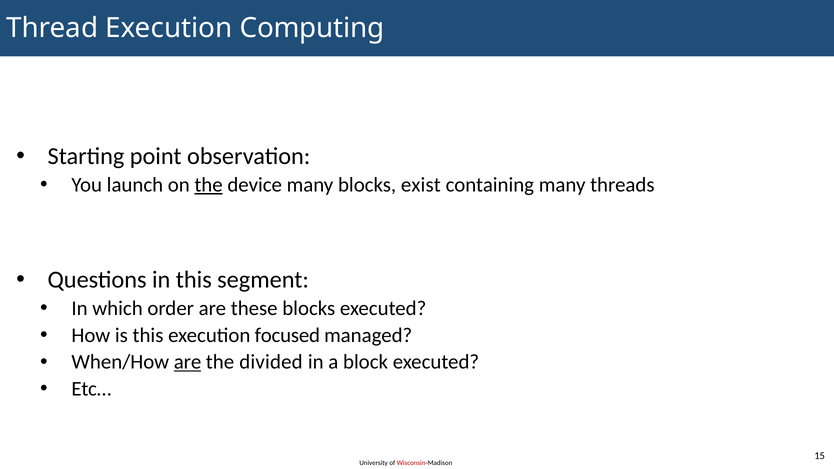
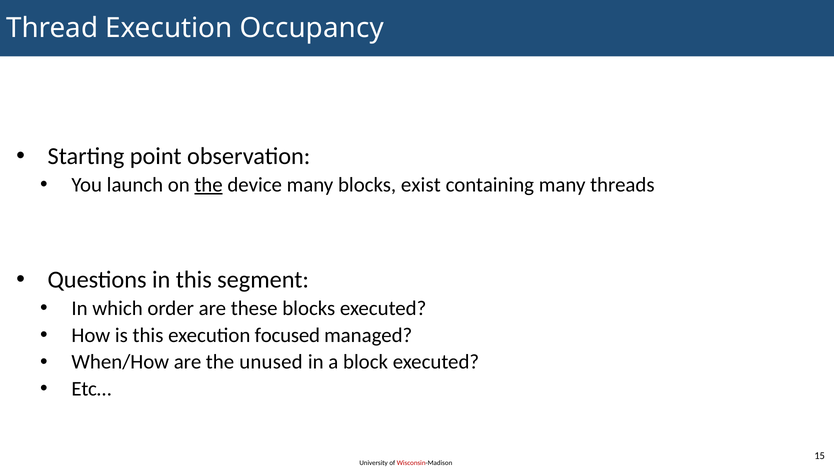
Computing: Computing -> Occupancy (312, 28)
are underline: present -> none (188, 362)
divided: divided -> unused (271, 362)
